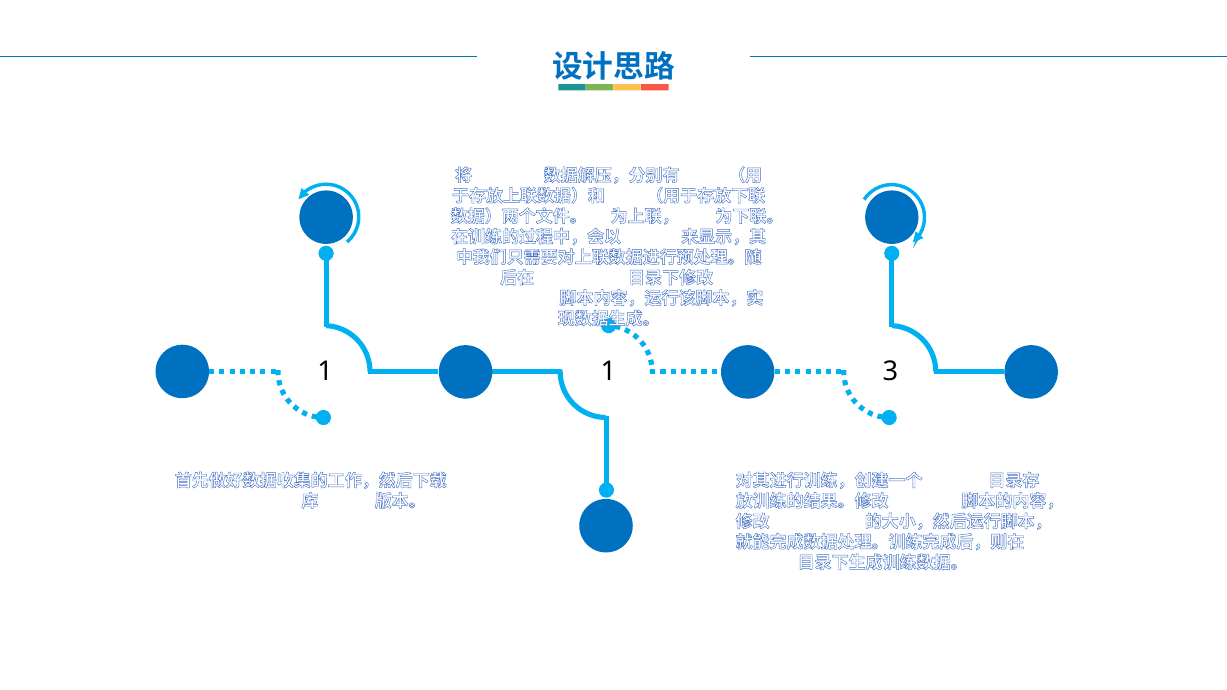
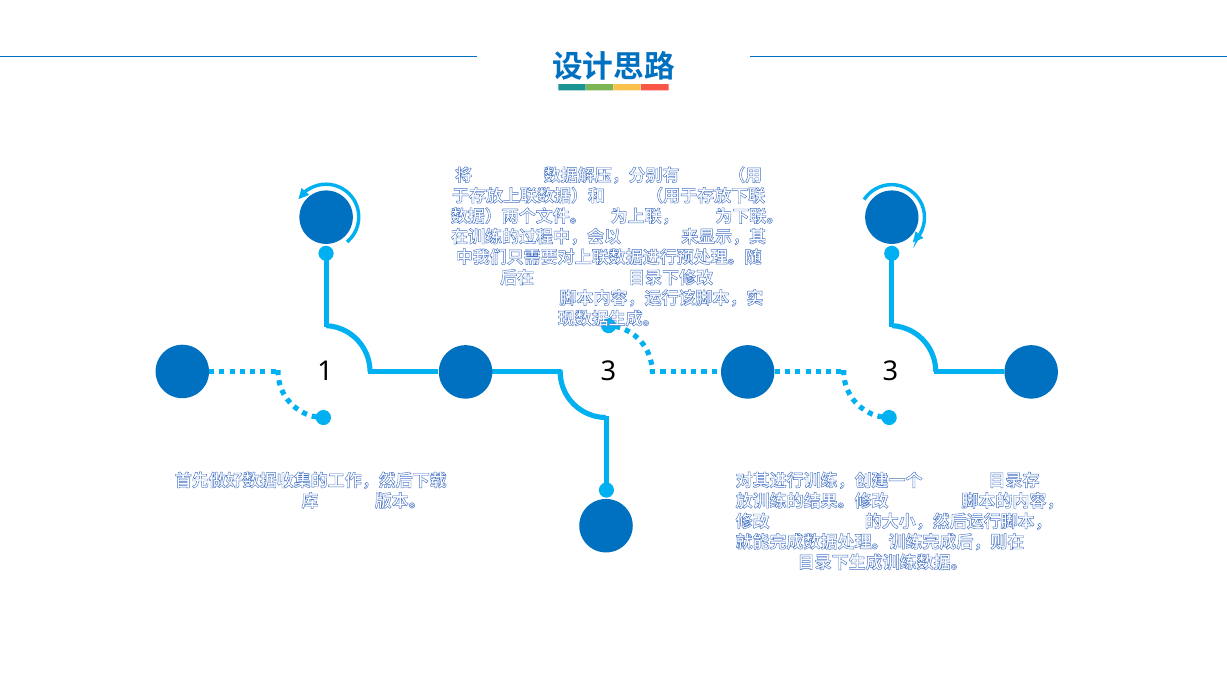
1 1: 1 -> 3 (608, 371)
